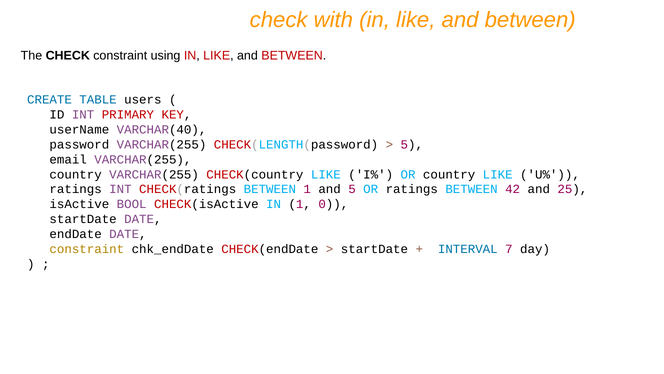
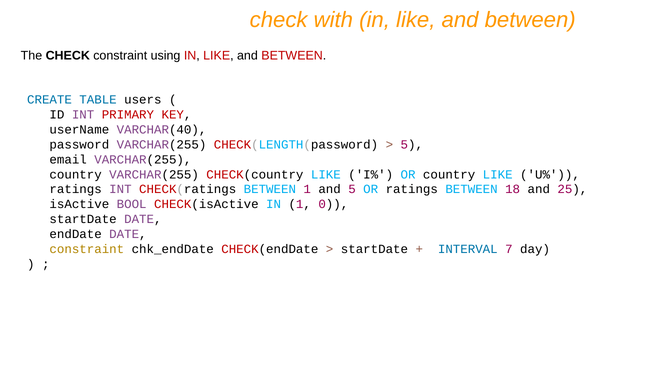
42: 42 -> 18 (513, 189)
